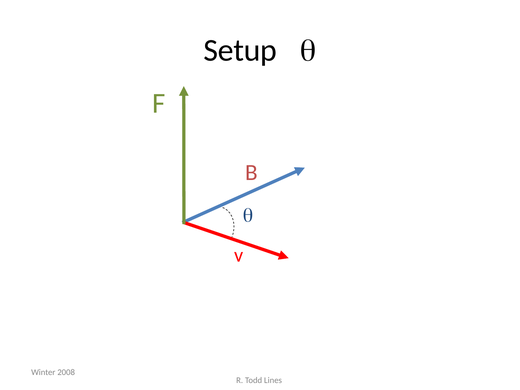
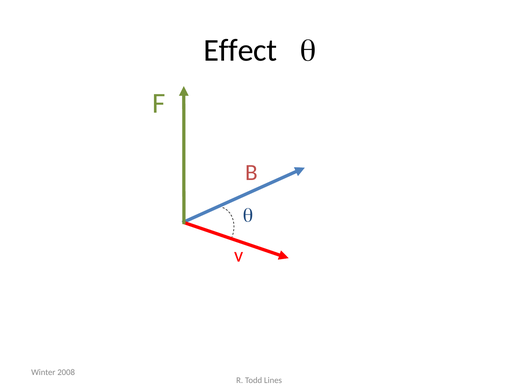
Setup: Setup -> Effect (240, 50)
